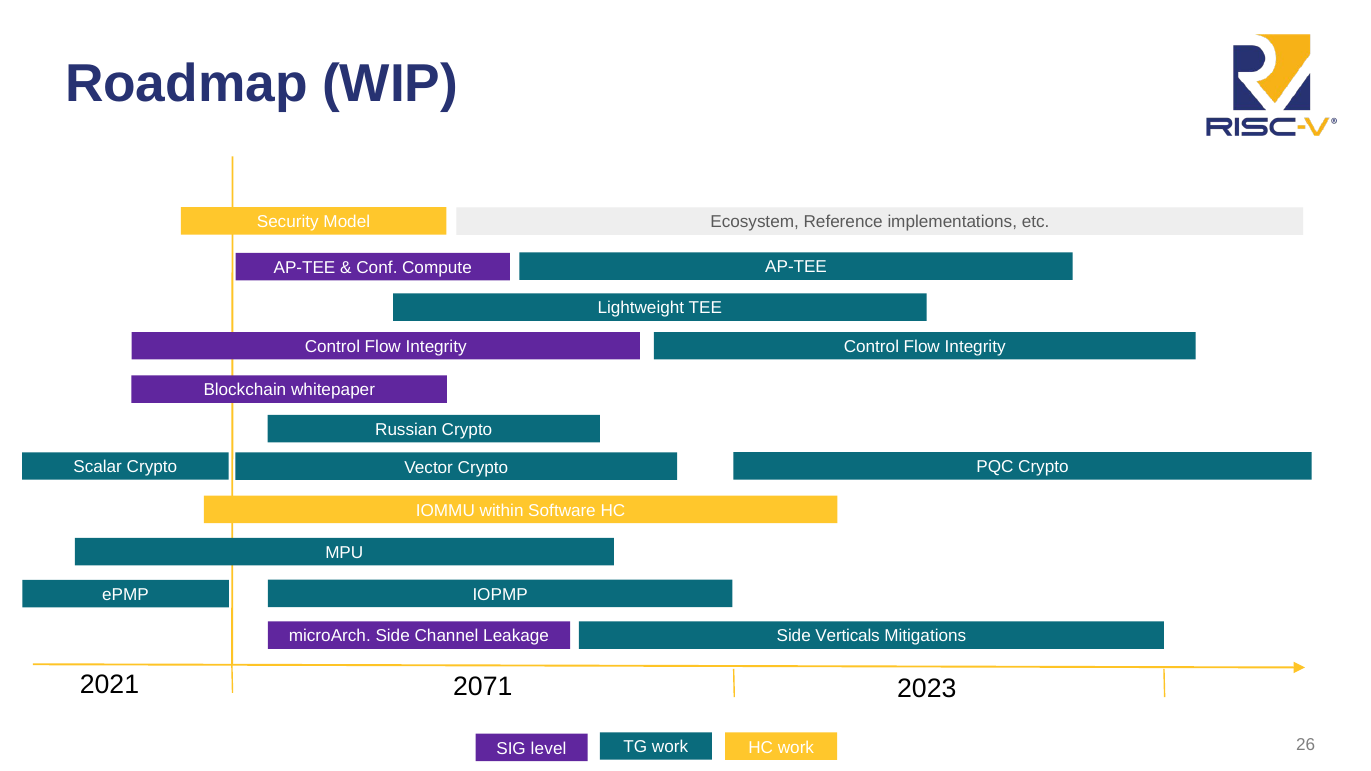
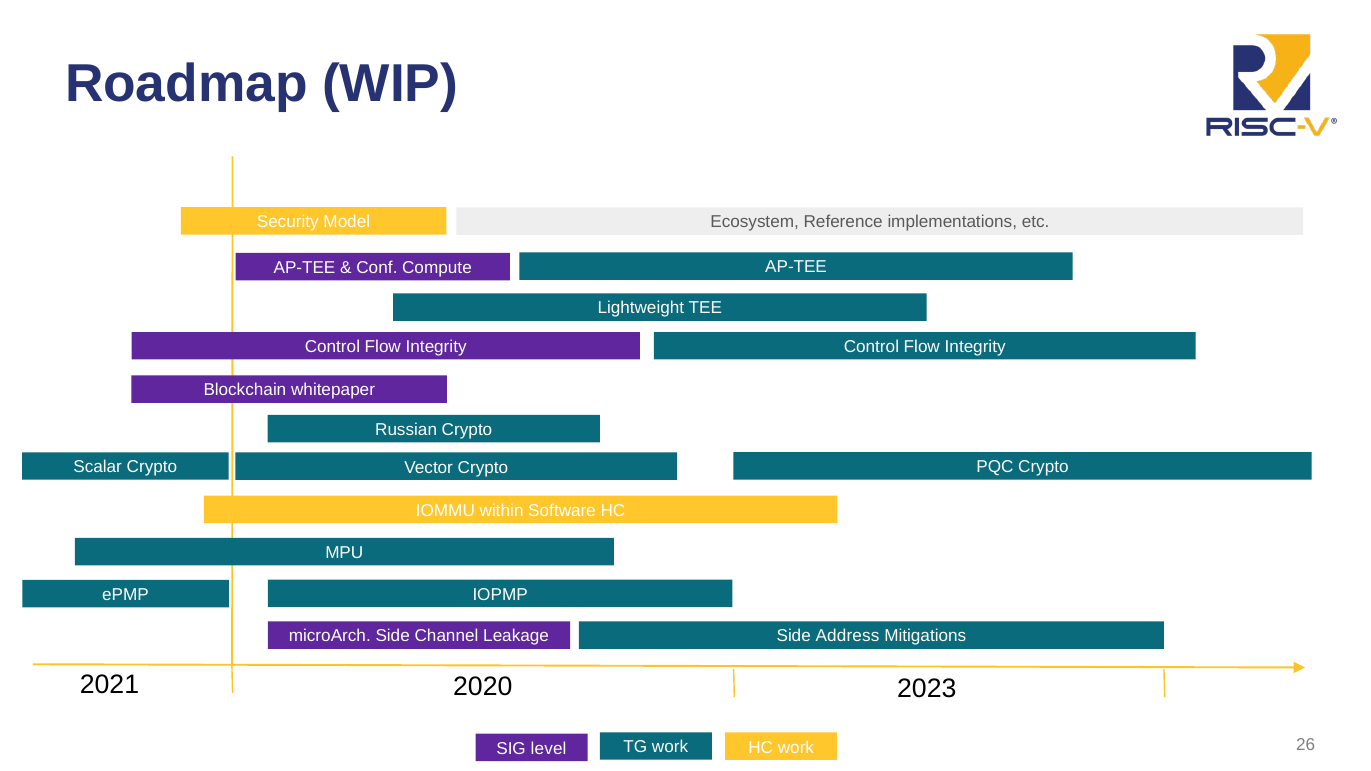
Verticals: Verticals -> Address (847, 636)
2071: 2071 -> 2020 (483, 687)
